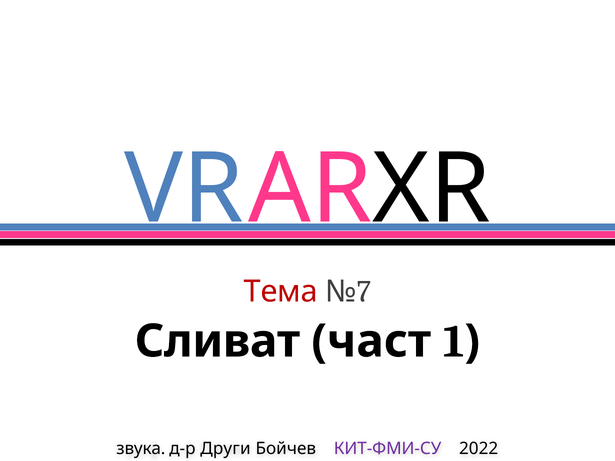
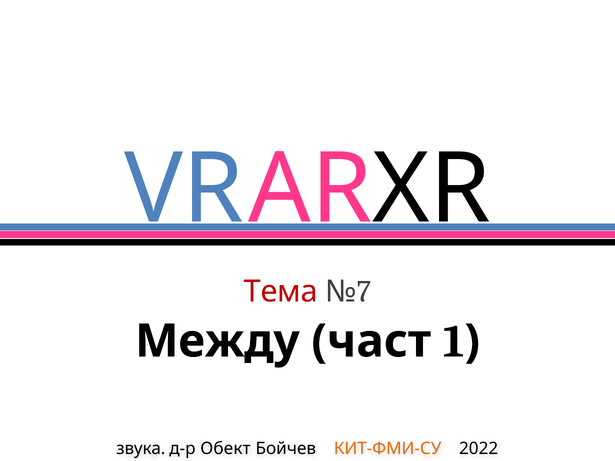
Сливат: Сливат -> Между (217, 341)
Други: Други -> Обект (225, 449)
КИТ-ФМИ-СУ colour: purple -> orange (388, 449)
